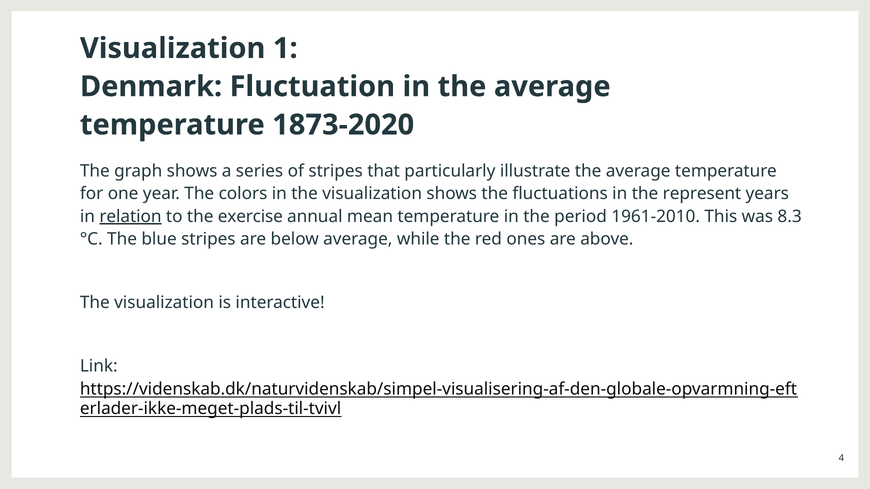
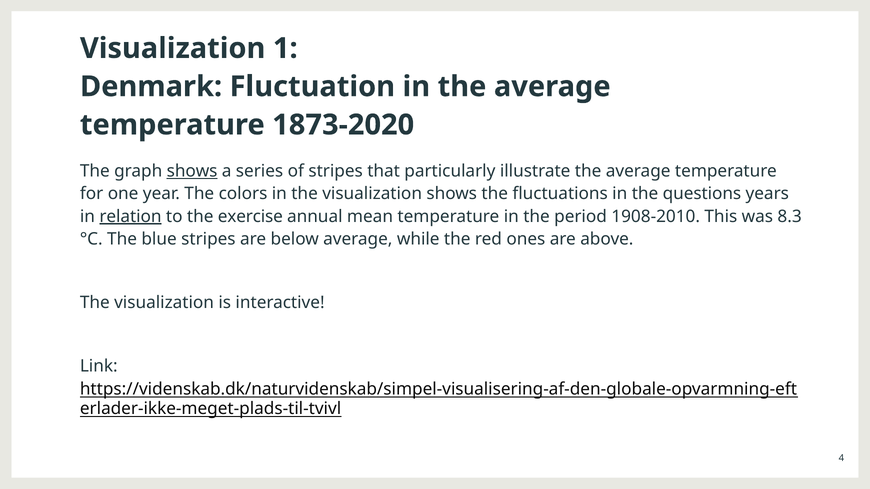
shows underline: none -> present (192, 171)
represent: represent -> questions (702, 194)
1961-2010: 1961-2010 -> 1908-2010 (656, 217)
